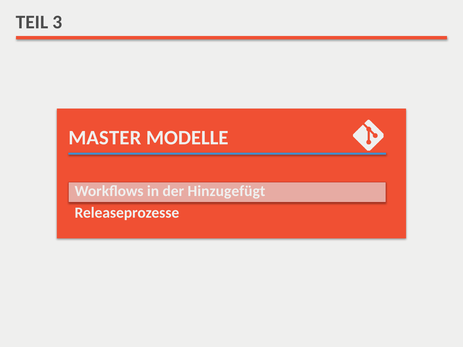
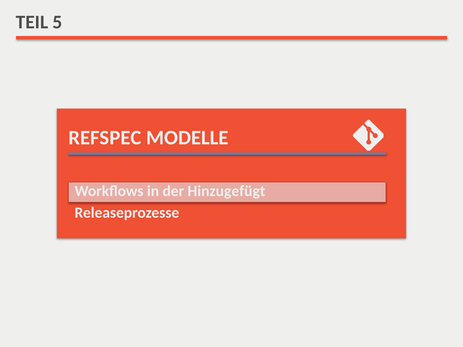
3: 3 -> 5 (57, 22)
MASTER: MASTER -> REFSPEC (105, 138)
